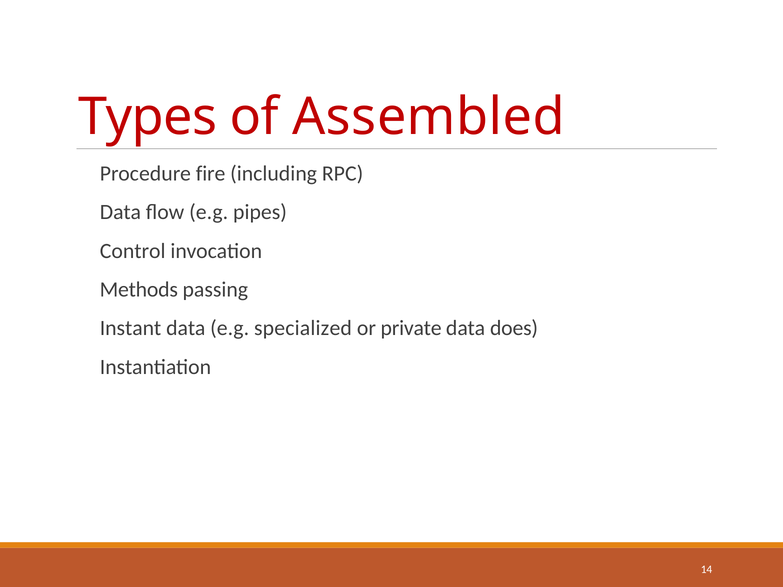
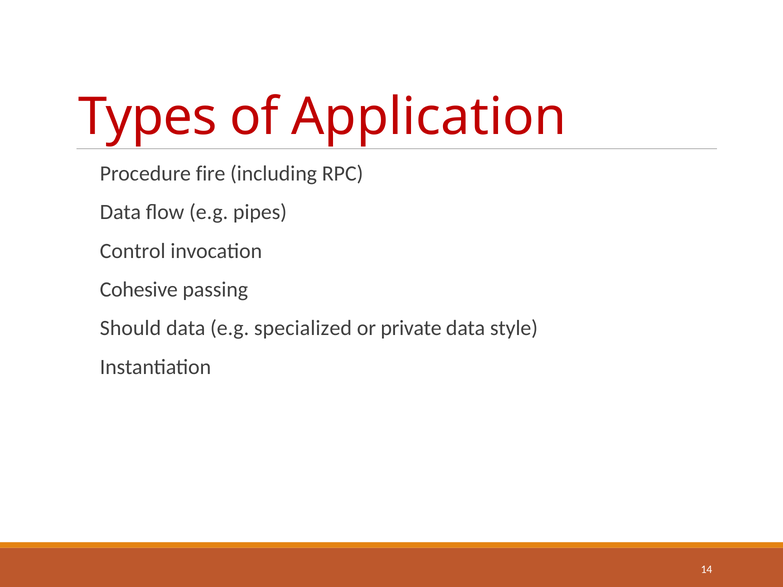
Assembled: Assembled -> Application (429, 117)
Methods: Methods -> Cohesive (139, 290)
Instant: Instant -> Should (130, 328)
does: does -> style (514, 328)
